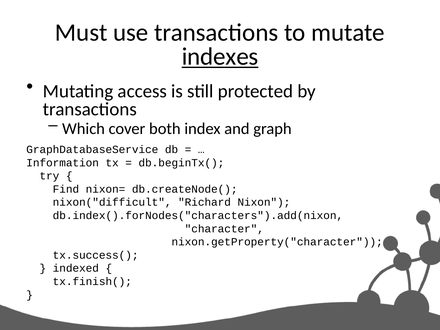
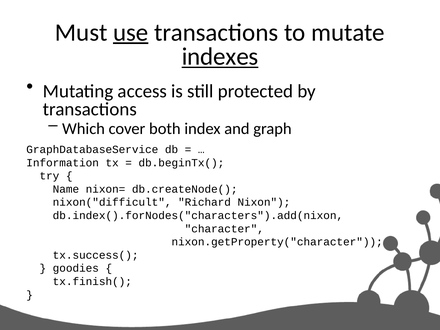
use underline: none -> present (131, 32)
Find: Find -> Name (66, 189)
indexed: indexed -> goodies (76, 268)
